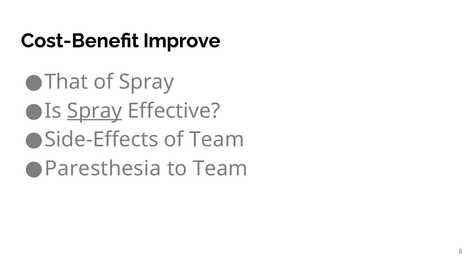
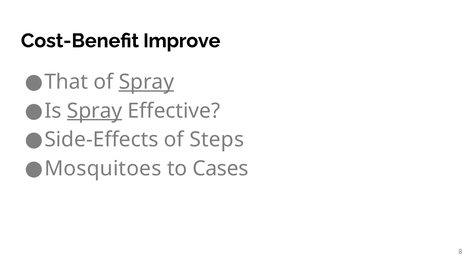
Spray underline: none -> present (146, 82)
of Team: Team -> Steps (217, 140)
Paresthesia: Paresthesia -> Mosquitoes (103, 169)
to Team: Team -> Cases (220, 169)
